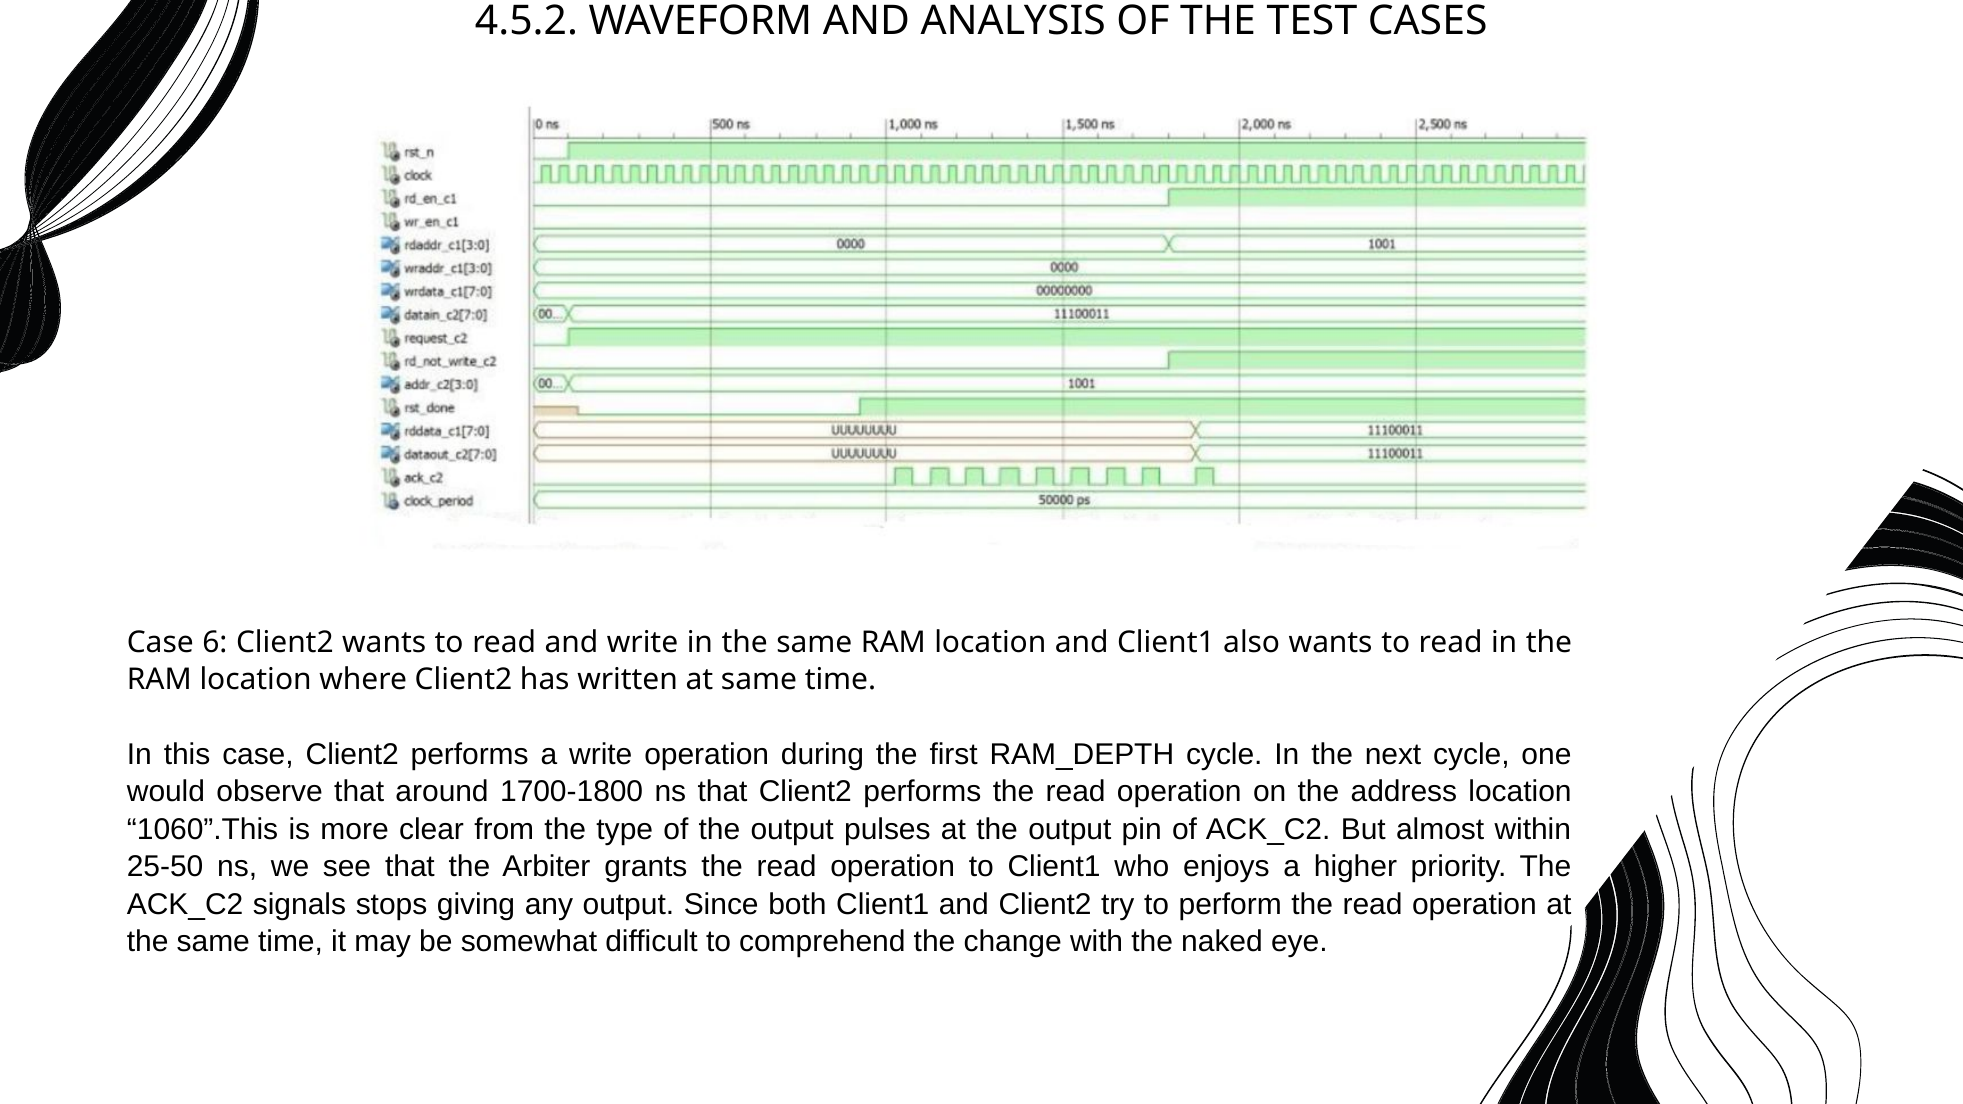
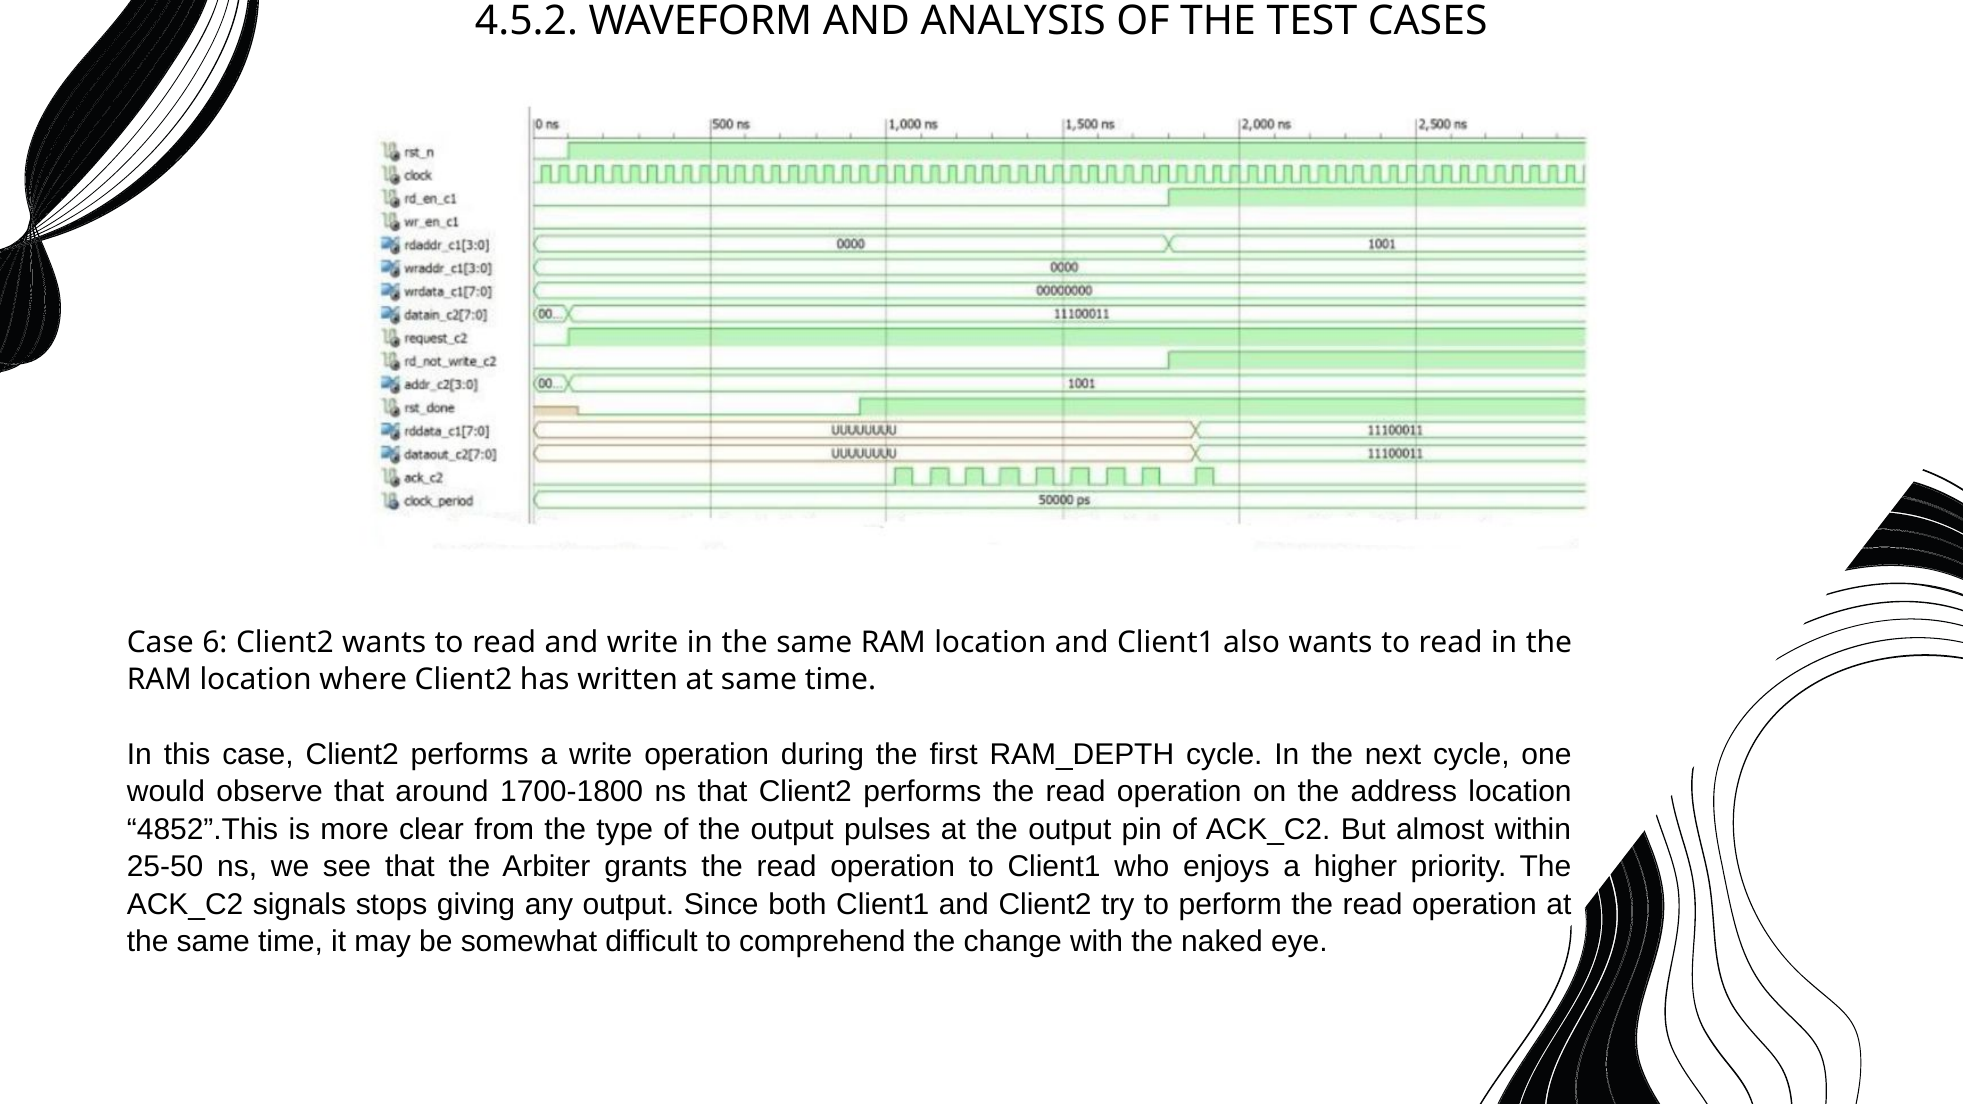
1060”.This: 1060”.This -> 4852”.This (203, 830)
